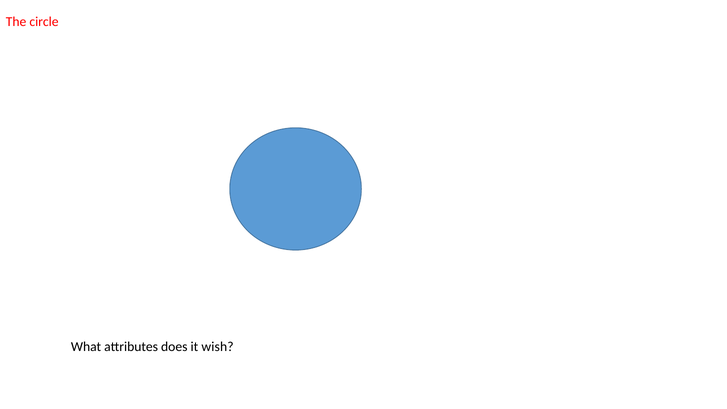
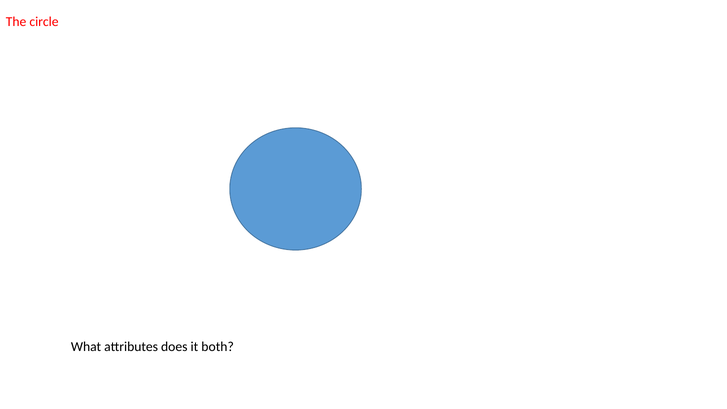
wish: wish -> both (218, 347)
